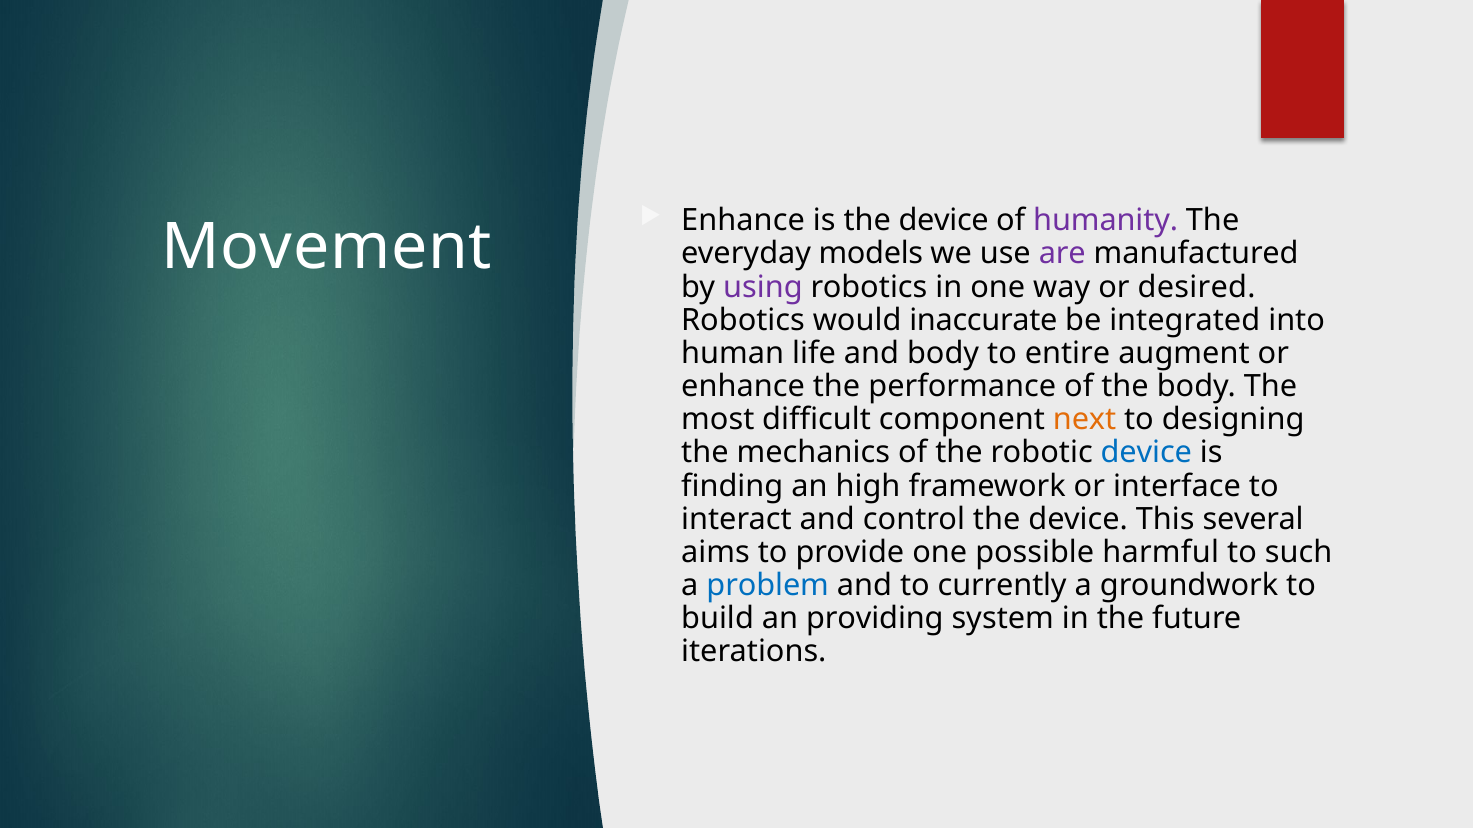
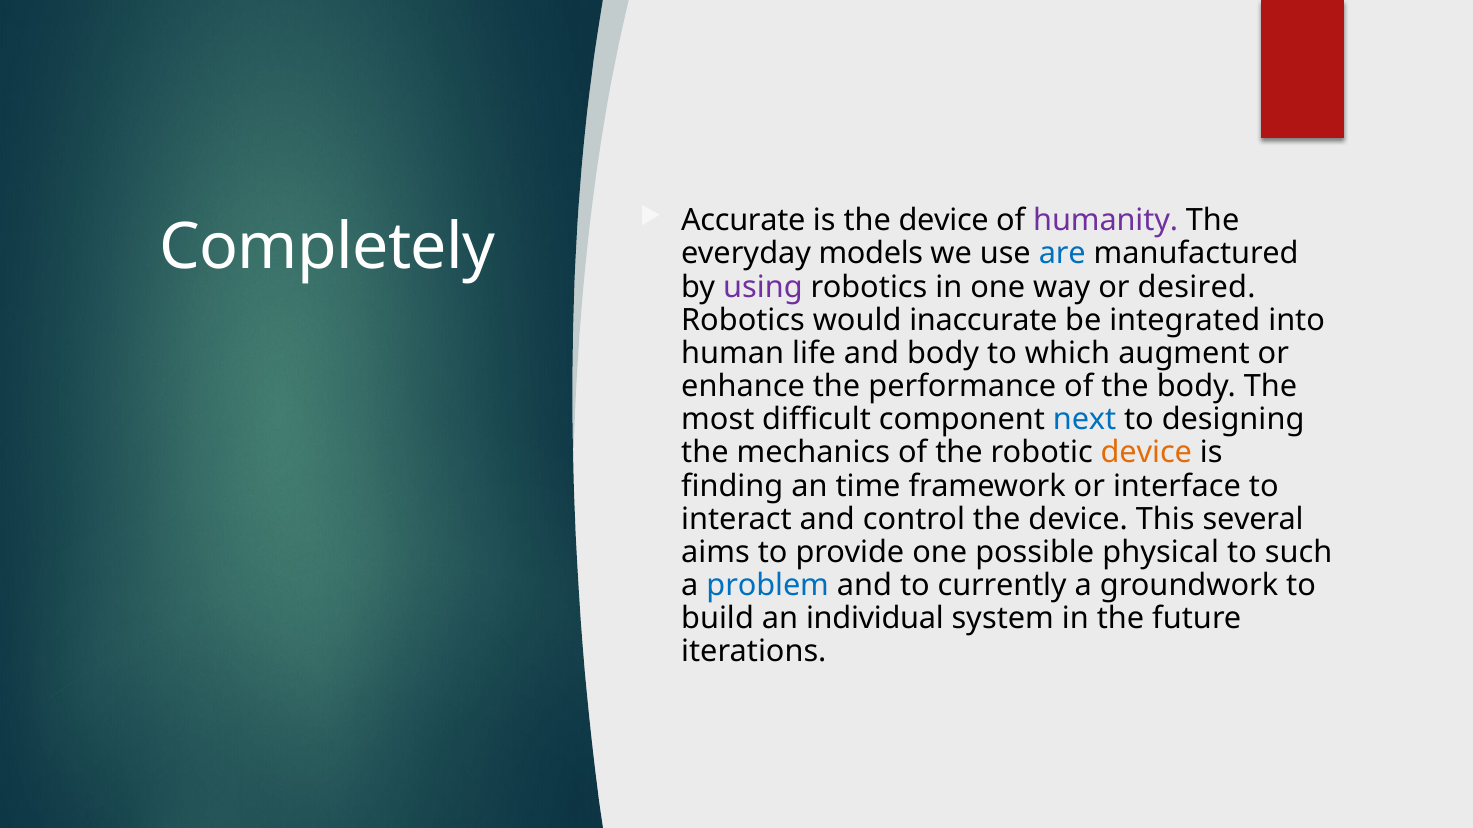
Enhance: Enhance -> Accurate (743, 221)
Movement: Movement -> Completely (327, 248)
are colour: purple -> blue (1062, 254)
entire: entire -> which (1067, 354)
next colour: orange -> blue (1085, 420)
device colour: blue -> orange (1146, 453)
high: high -> time (868, 486)
harmful: harmful -> physical (1161, 553)
providing: providing -> individual (875, 619)
